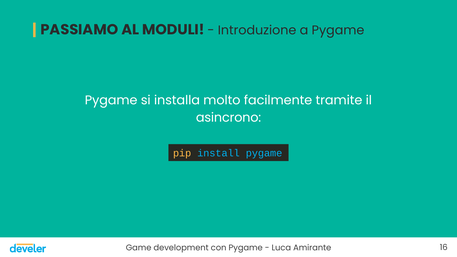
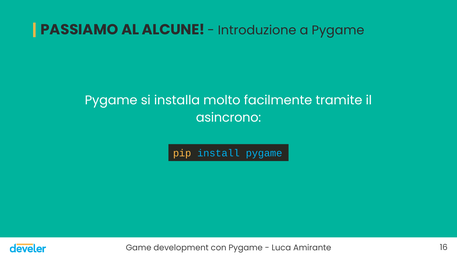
MODULI: MODULI -> ALCUNE (173, 30)
